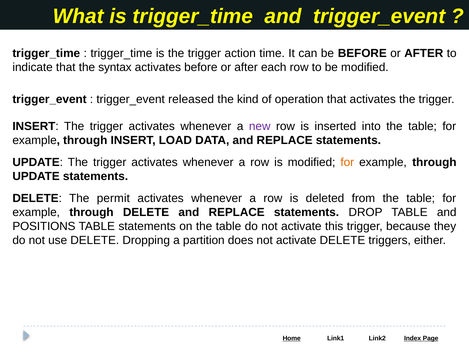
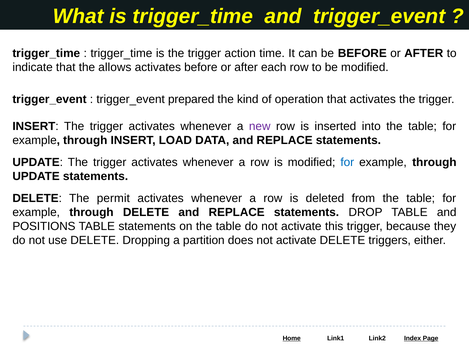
syntax: syntax -> allows (115, 67)
released: released -> prepared (191, 99)
for colour: orange -> blue (347, 162)
